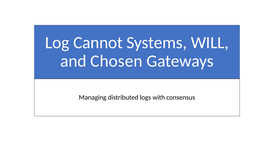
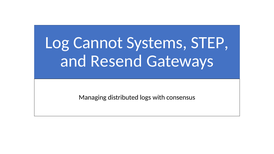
WILL: WILL -> STEP (210, 43)
Chosen: Chosen -> Resend (116, 61)
